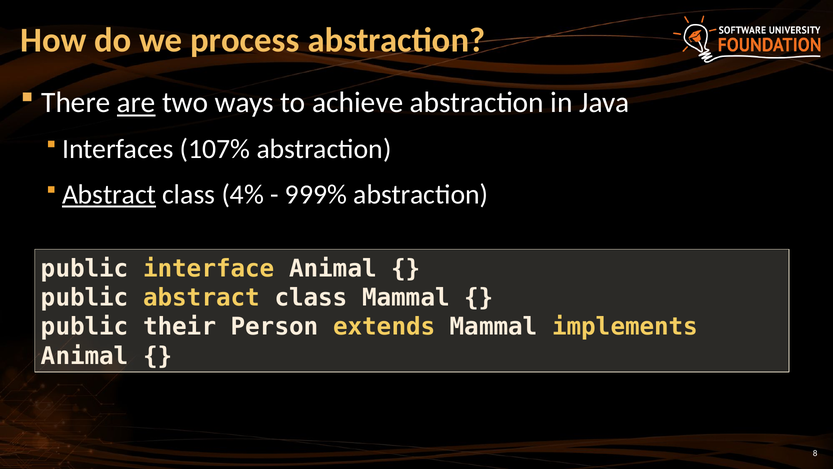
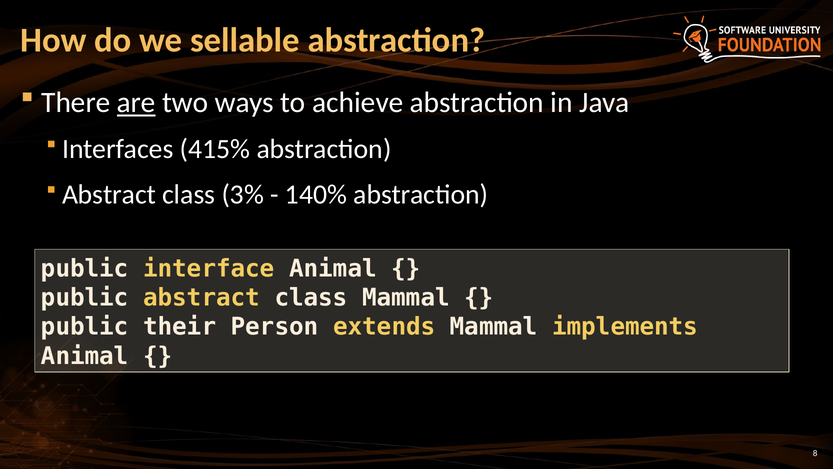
process: process -> sellable (245, 40)
107%: 107% -> 415% (215, 149)
Abstract underline: present -> none (109, 194)
4%: 4% -> 3% (243, 194)
999%: 999% -> 140% (316, 194)
